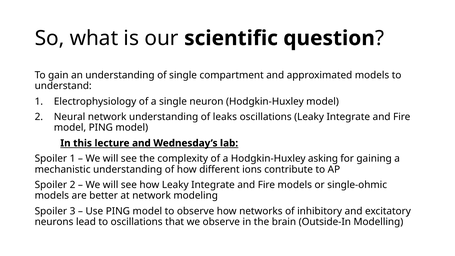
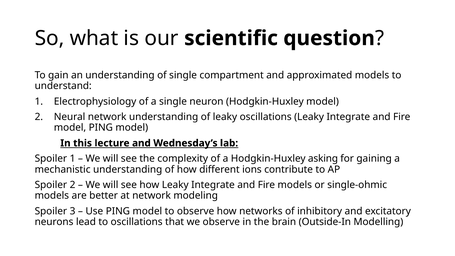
of leaks: leaks -> leaky (225, 117)
